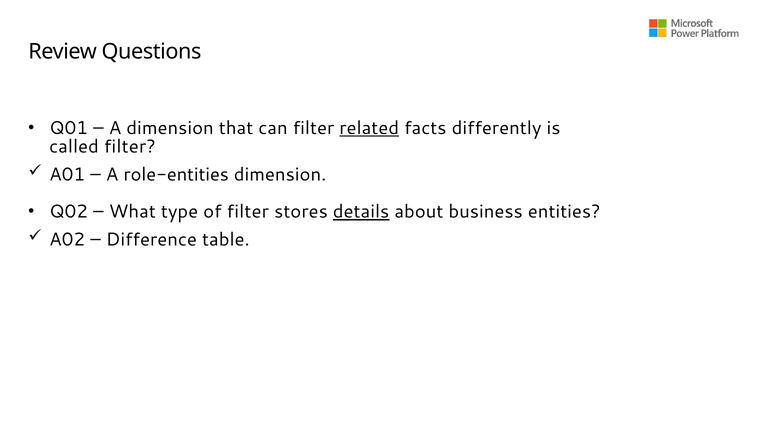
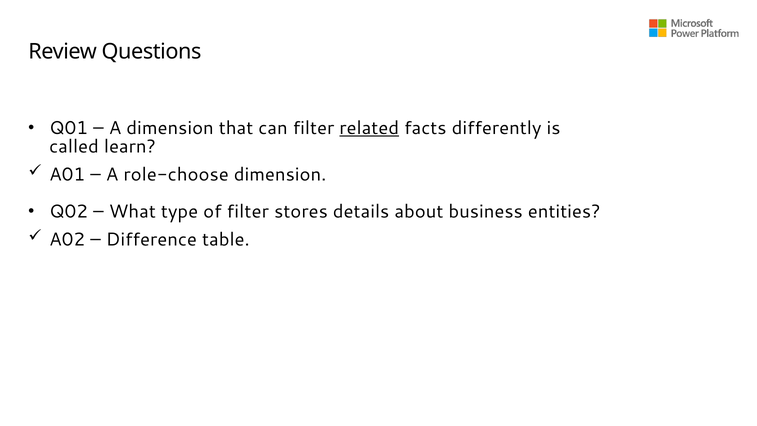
called filter: filter -> learn (130, 147)
role-entities: role-entities -> role-choose (176, 174)
details underline: present -> none (361, 212)
